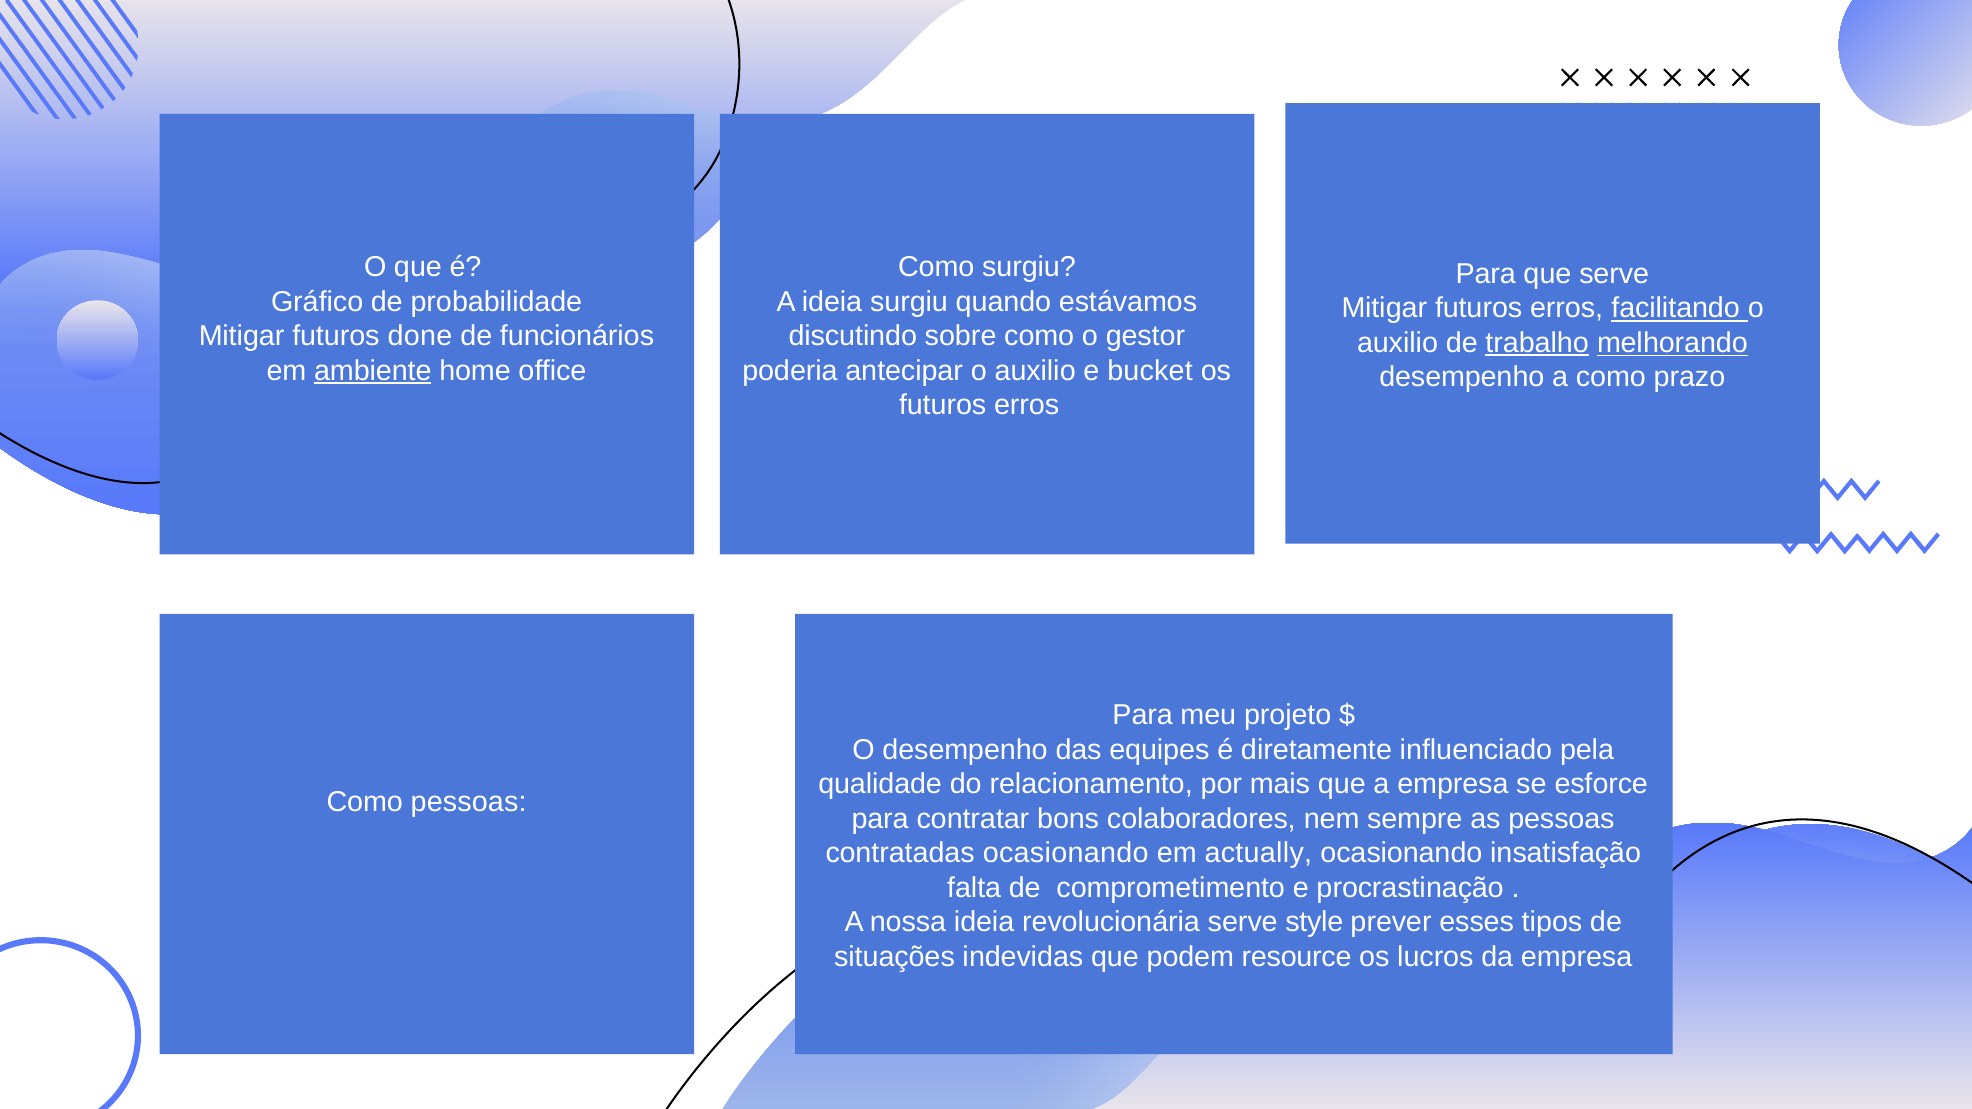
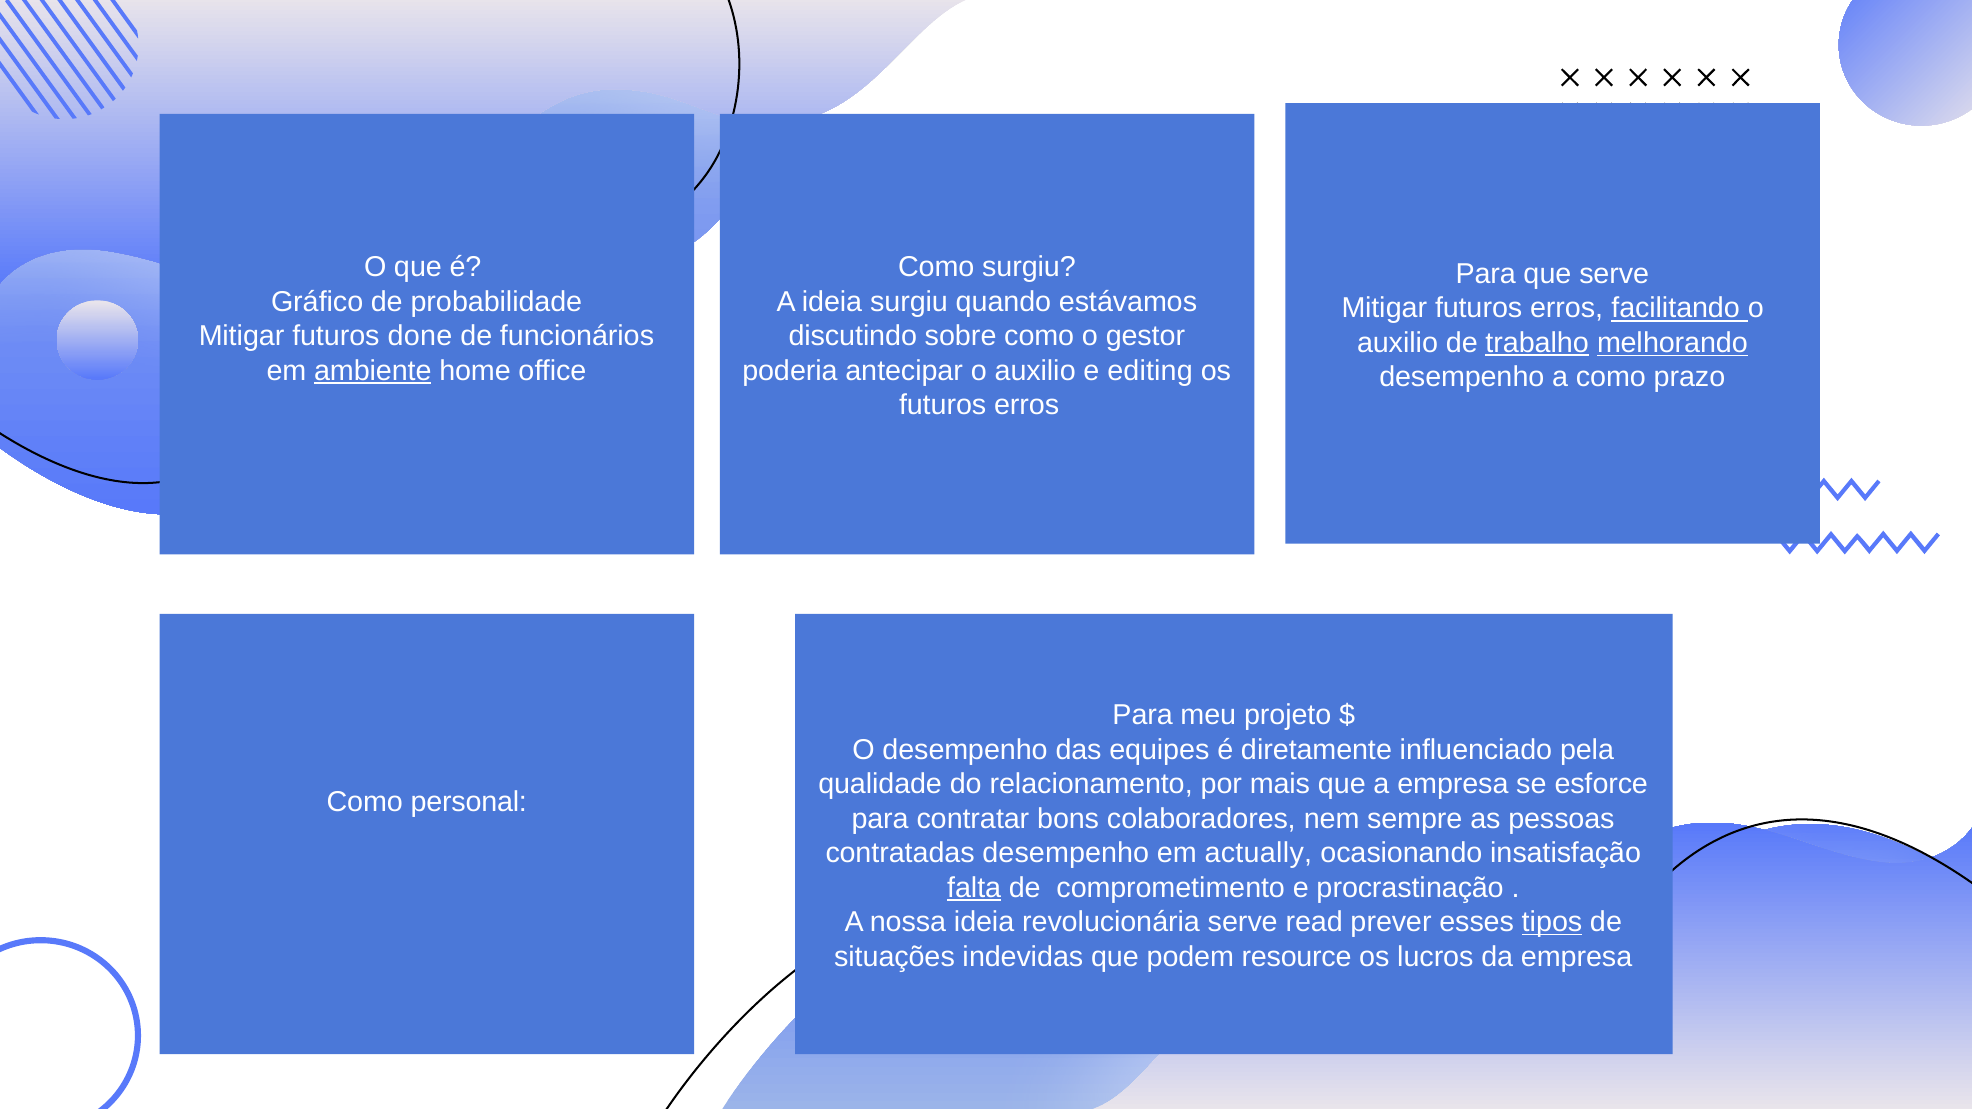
bucket: bucket -> editing (1150, 371)
Como pessoas: pessoas -> personal (469, 802)
contratadas ocasionando: ocasionando -> desempenho (1066, 853)
falta underline: none -> present (974, 888)
style: style -> read (1314, 922)
tipos underline: none -> present (1552, 922)
